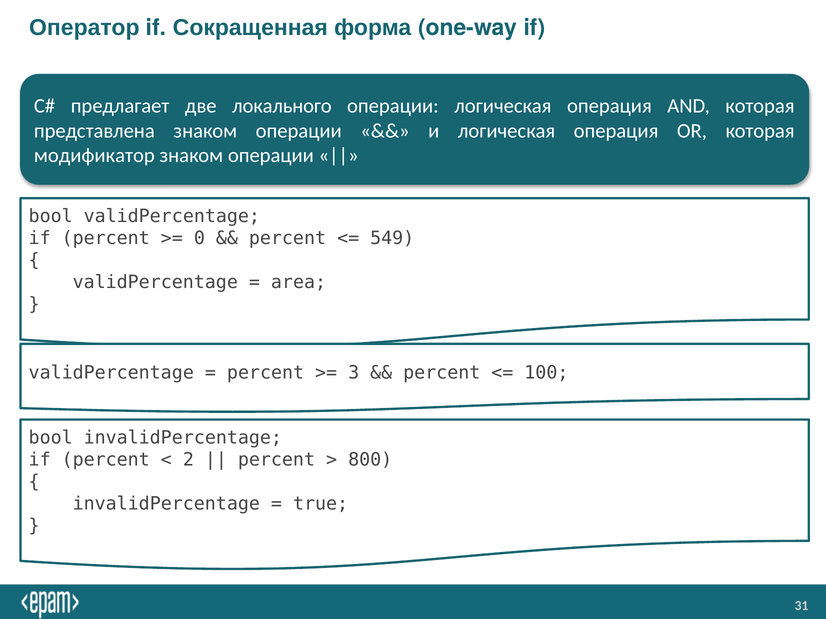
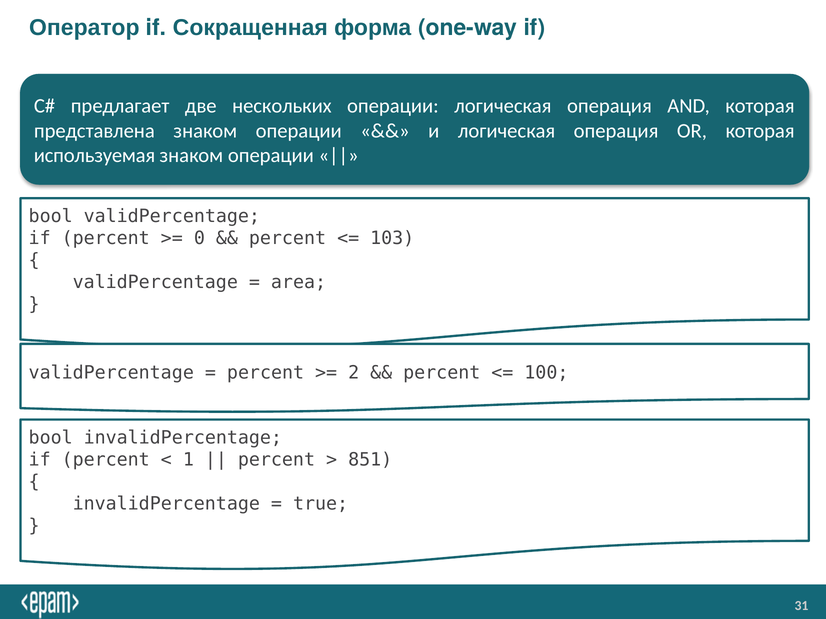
локального: локального -> нескольких (282, 106)
модификатор: модификатор -> используемая (94, 156)
549: 549 -> 103 (392, 238)
3: 3 -> 2 (354, 373)
2: 2 -> 1 (188, 460)
800: 800 -> 851 (370, 460)
